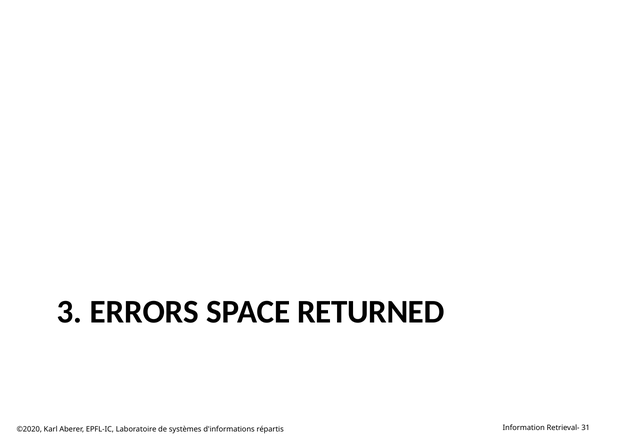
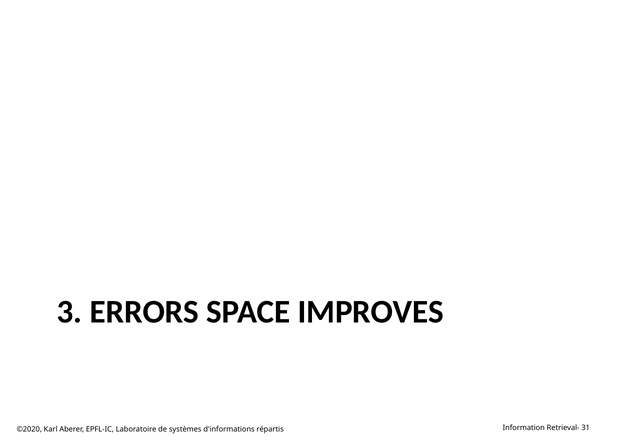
RETURNED: RETURNED -> IMPROVES (371, 312)
